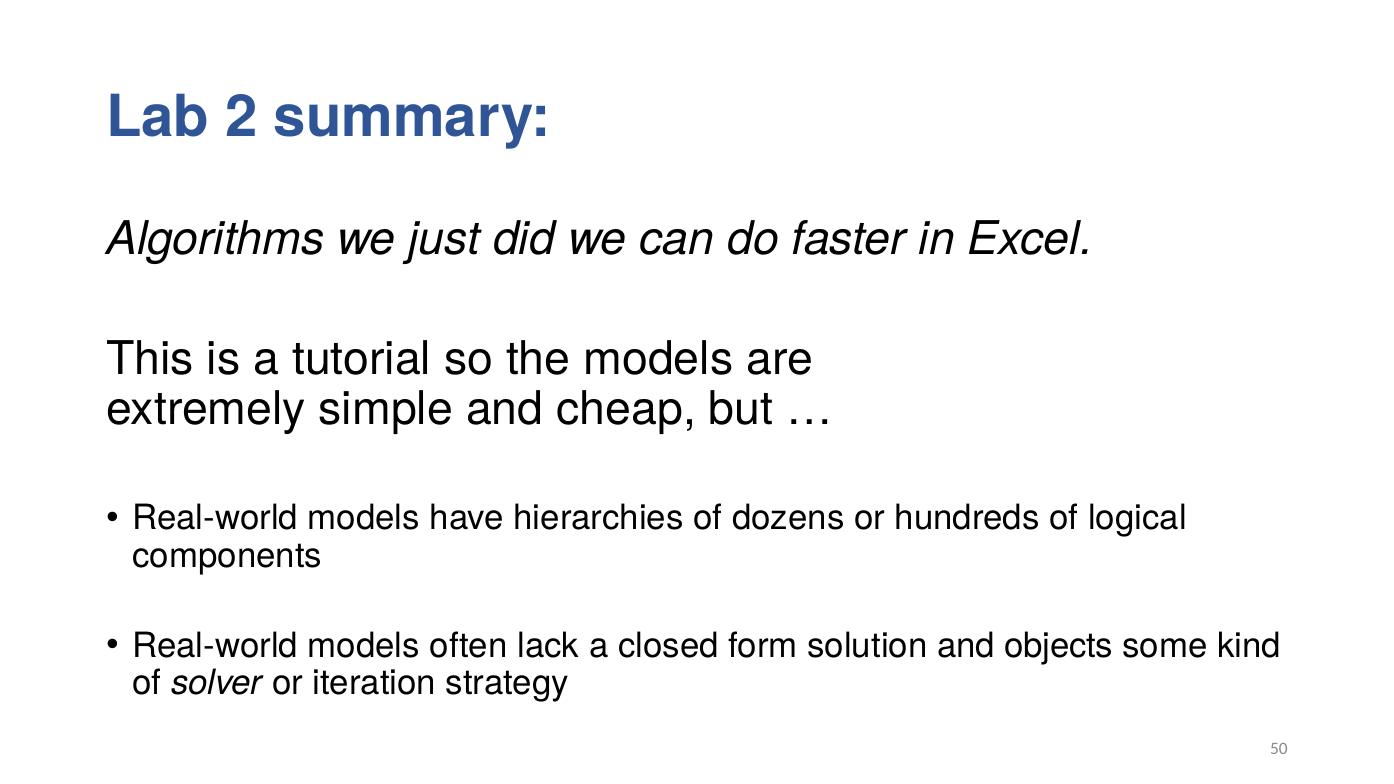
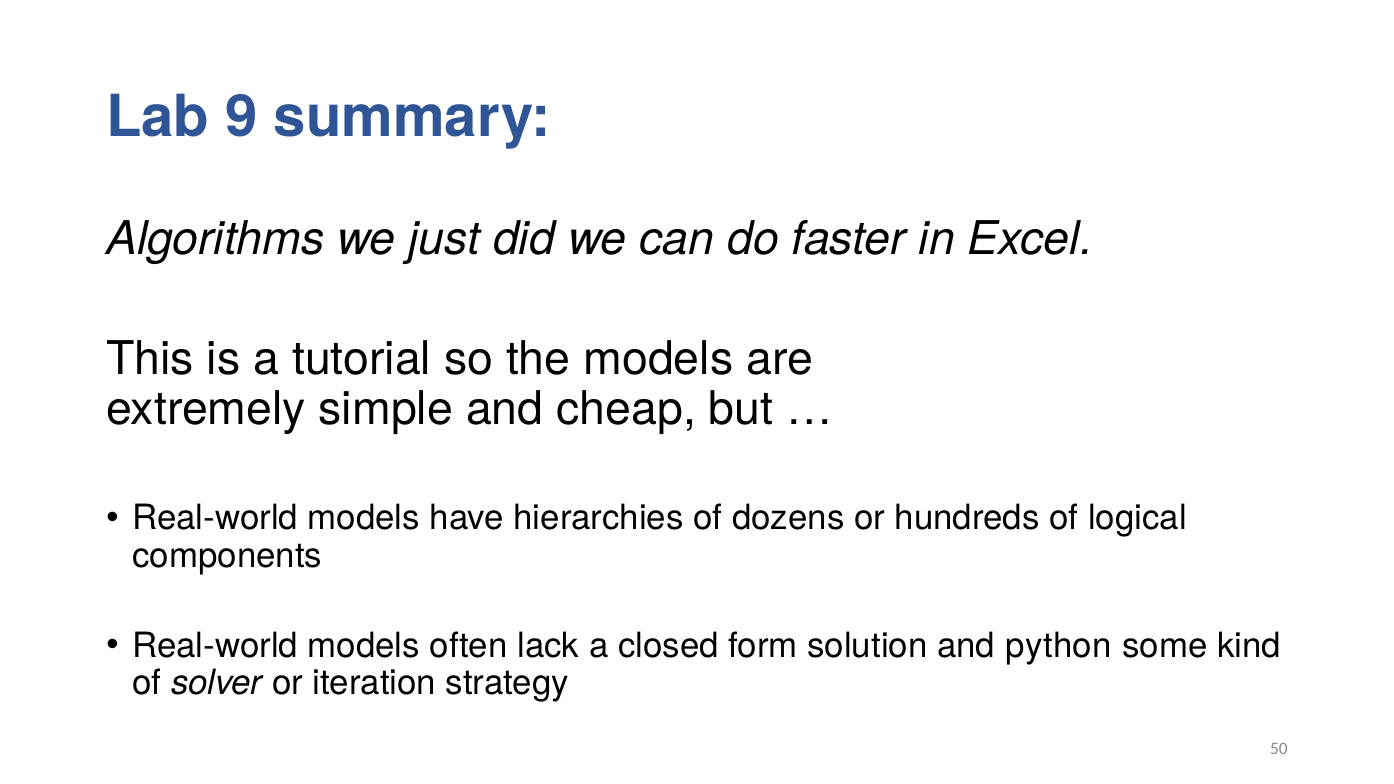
2: 2 -> 9 (242, 117)
objects: objects -> python (1059, 646)
